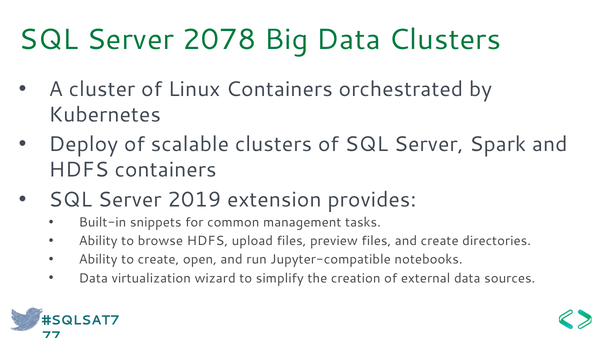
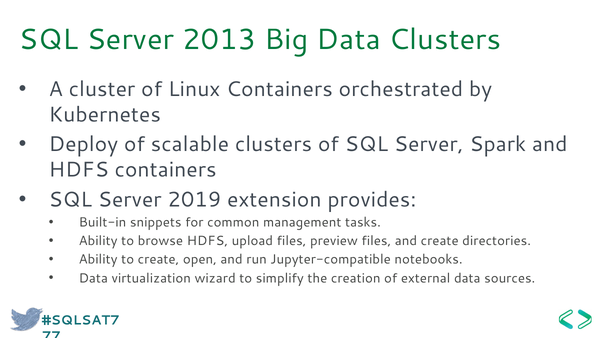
2078: 2078 -> 2013 (219, 40)
